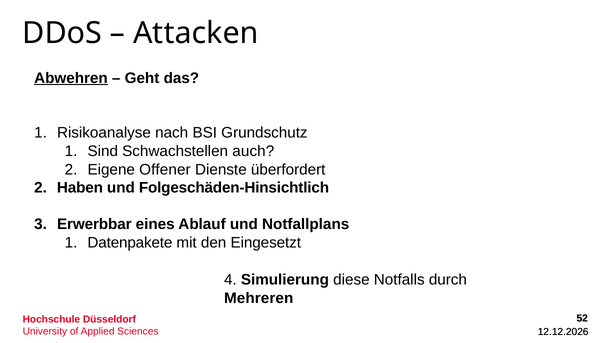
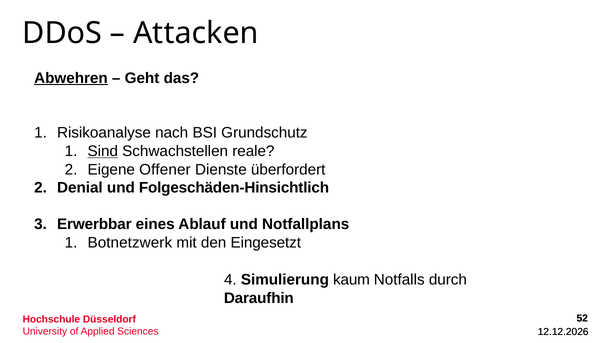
Sind underline: none -> present (103, 151)
auch: auch -> reale (253, 151)
Haben: Haben -> Denial (80, 188)
Datenpakete: Datenpakete -> Botnetzwerk (130, 243)
diese: diese -> kaum (352, 280)
Mehreren: Mehreren -> Daraufhin (259, 298)
